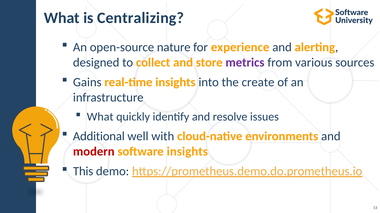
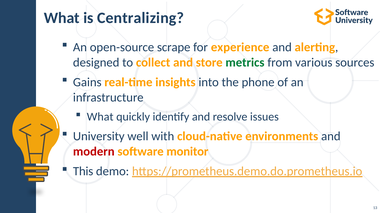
nature: nature -> scrape (174, 47)
metrics colour: purple -> green (245, 63)
create: create -> phone (258, 83)
Additional: Additional -> University (99, 137)
software insights: insights -> monitor (187, 152)
